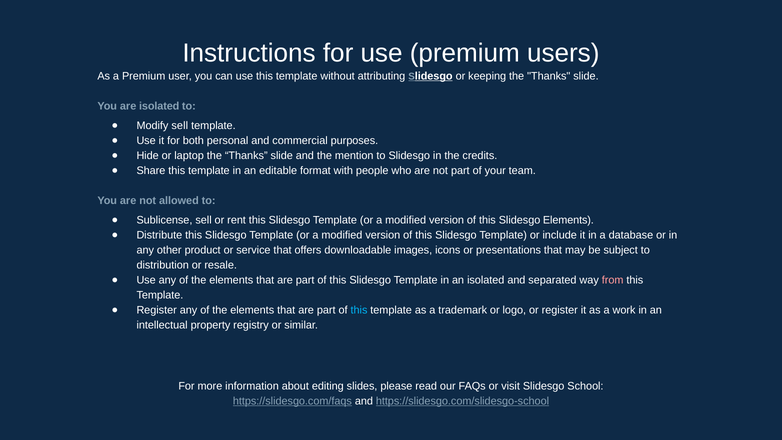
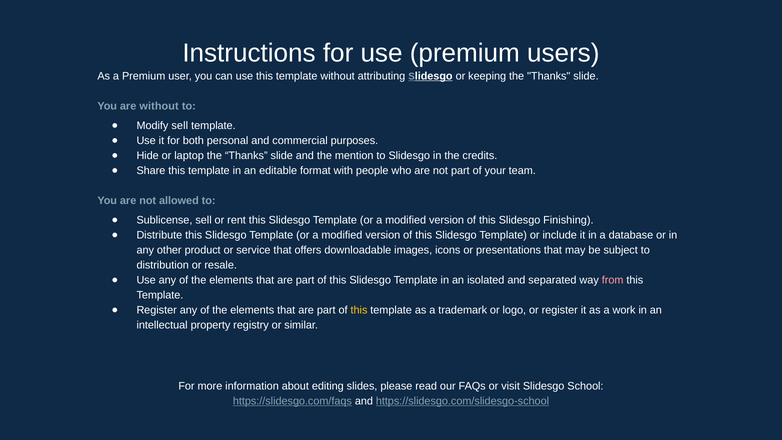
are isolated: isolated -> without (159, 106)
Slidesgo Elements: Elements -> Finishing (568, 220)
this colour: light blue -> yellow (359, 310)
